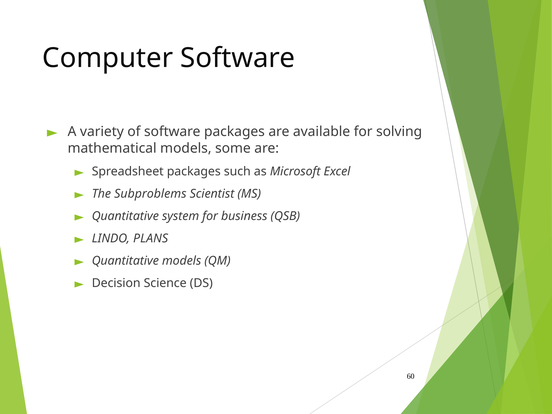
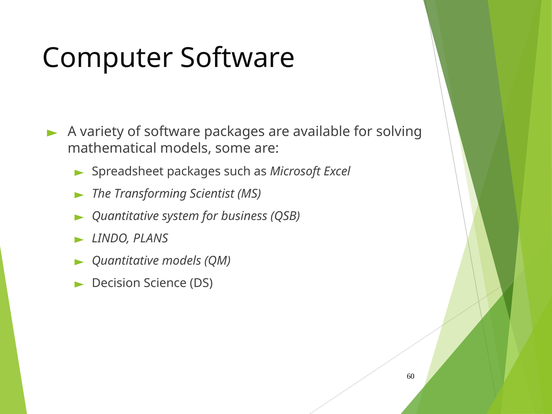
Subproblems: Subproblems -> Transforming (150, 194)
